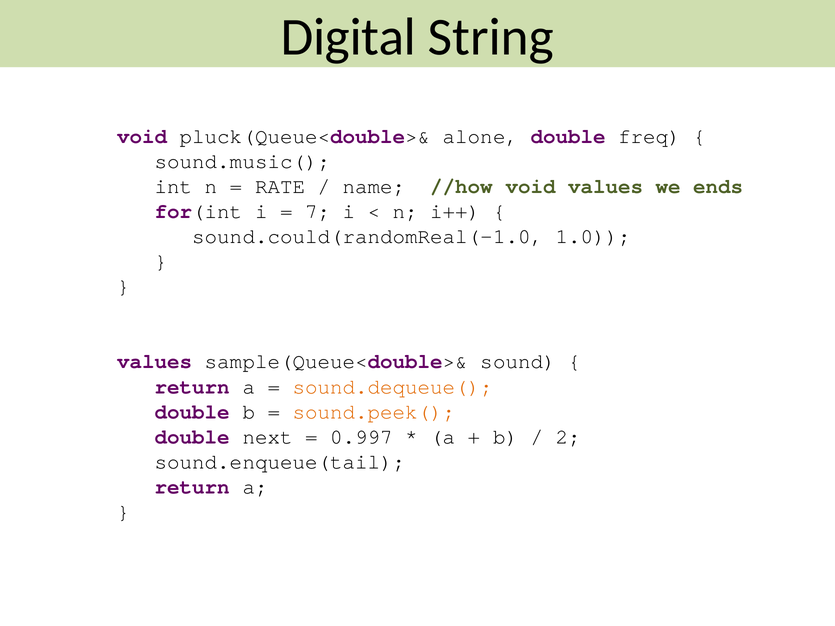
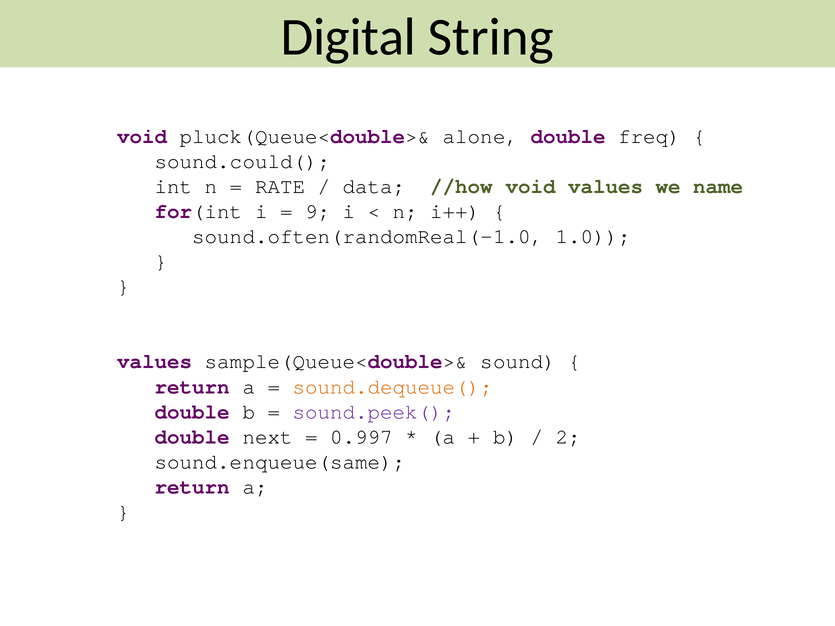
sound.music(: sound.music( -> sound.could( (243, 161)
name: name -> data (374, 186)
ends: ends -> name (718, 186)
7: 7 -> 9 (318, 211)
sound.could(randomReal(-1.0: sound.could(randomReal(-1.0 -> sound.often(randomReal(-1.0 (368, 236)
sound.peek( colour: orange -> purple (374, 412)
sound.enqueue(tail: sound.enqueue(tail -> sound.enqueue(same (280, 462)
